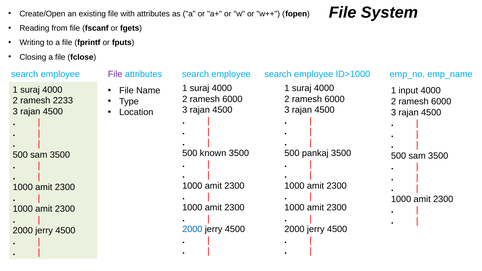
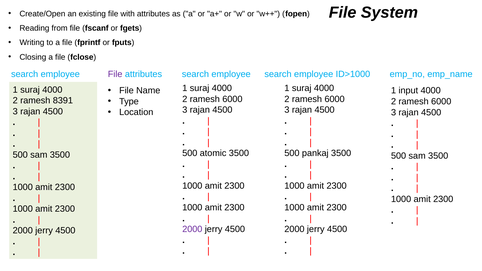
2233: 2233 -> 8391 (63, 101)
known: known -> atomic (213, 153)
2000 colour: blue -> purple (192, 229)
